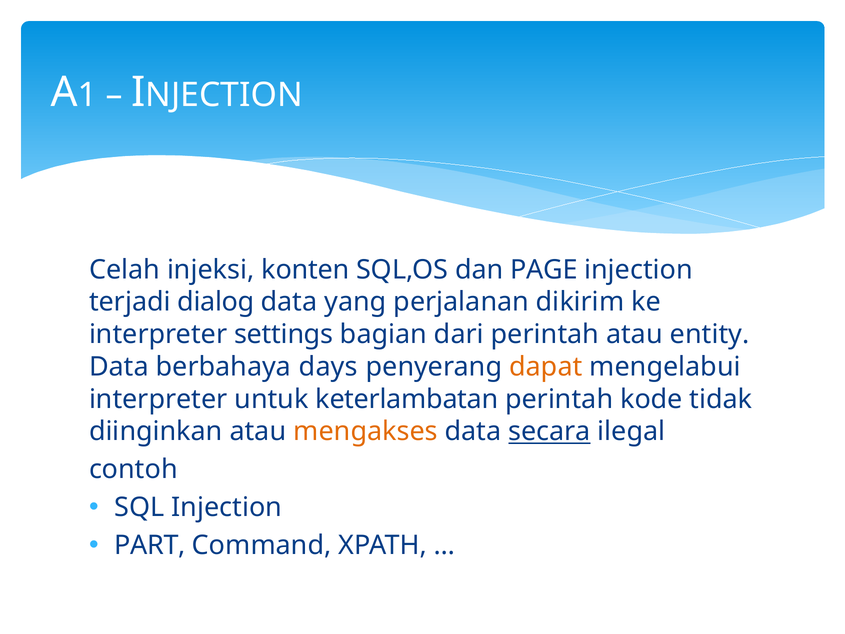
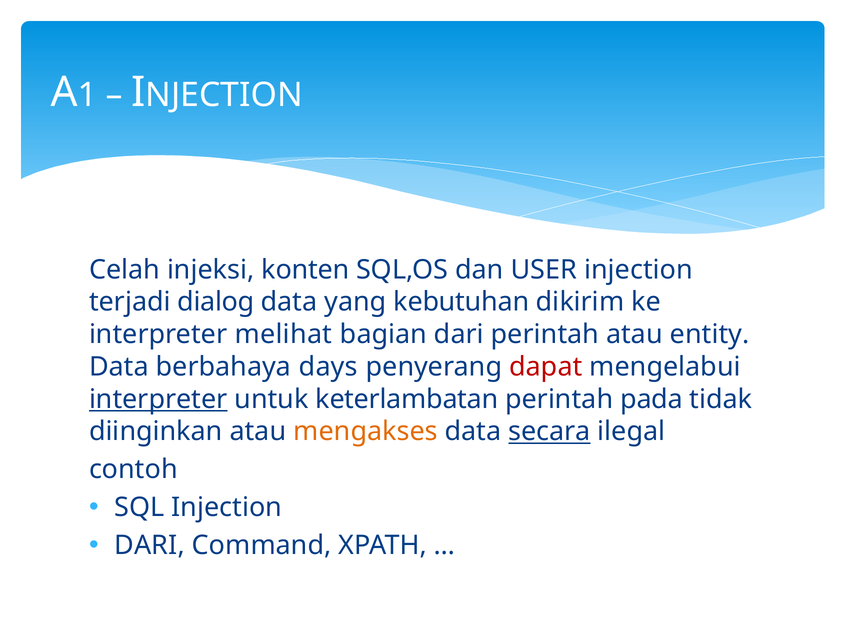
PAGE: PAGE -> USER (544, 270)
perjalanan: perjalanan -> kebutuhan (461, 302)
settings: settings -> melihat (283, 334)
dapat colour: orange -> red (546, 367)
interpreter underline: none -> present (158, 399)
kode: kode -> pada (652, 399)
PART: PART -> DARI (150, 545)
